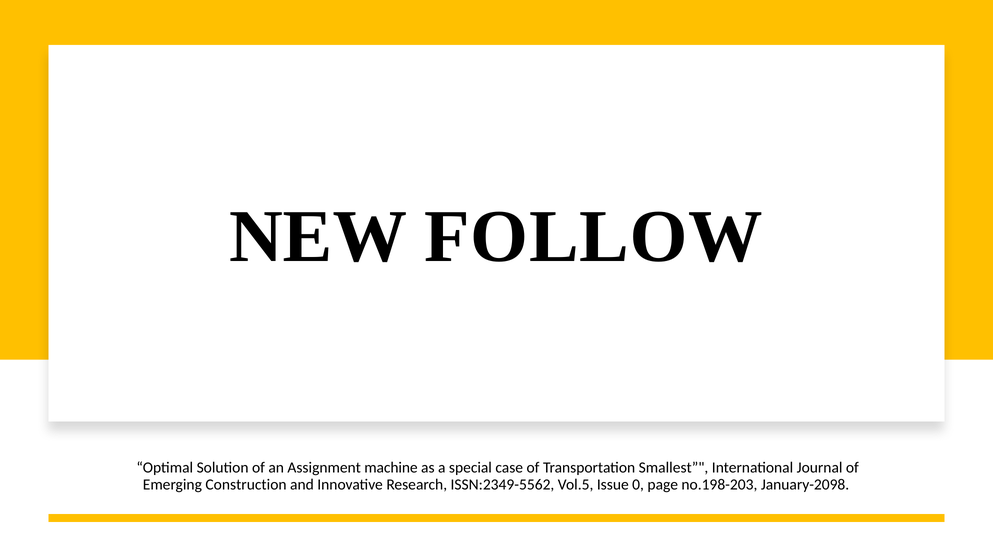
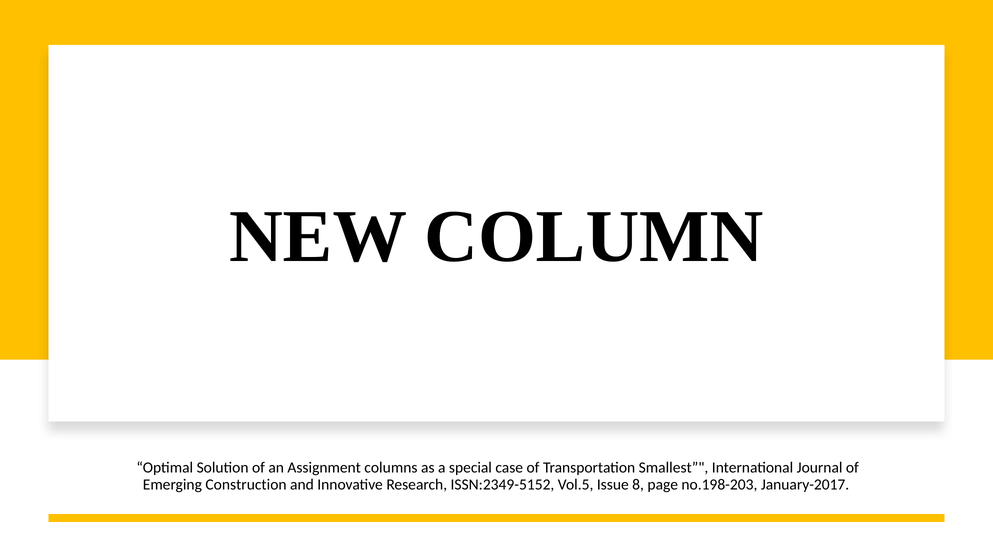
FOLLOW: FOLLOW -> COLUMN (594, 236)
machine: machine -> columns (391, 467)
ISSN:2349-5562: ISSN:2349-5562 -> ISSN:2349-5152 (502, 484)
0: 0 -> 8 (638, 484)
January-2098: January-2098 -> January-2017 (805, 484)
